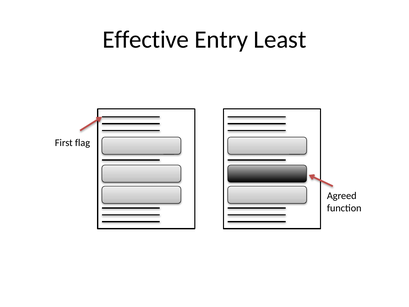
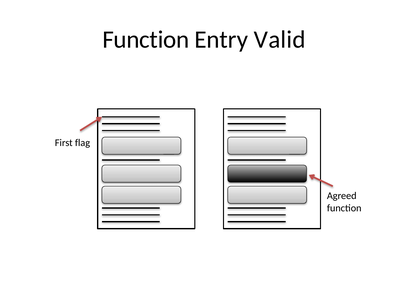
Effective: Effective -> Function (146, 40)
Least: Least -> Valid (280, 40)
